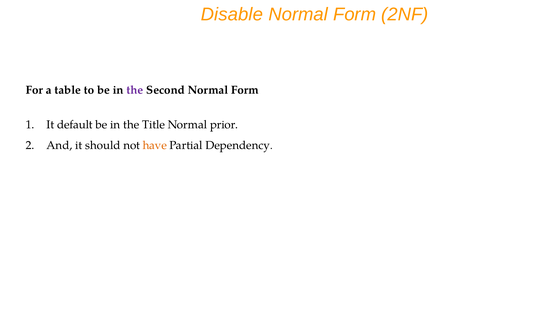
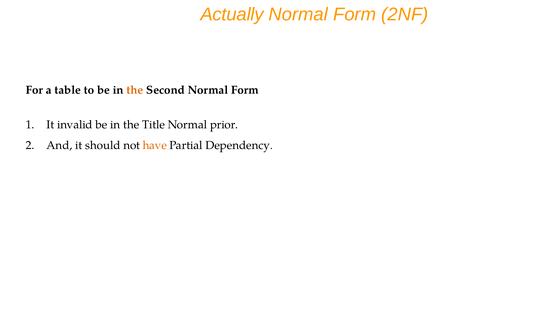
Disable: Disable -> Actually (232, 14)
the colour: purple -> orange (135, 90)
default: default -> invalid (75, 125)
